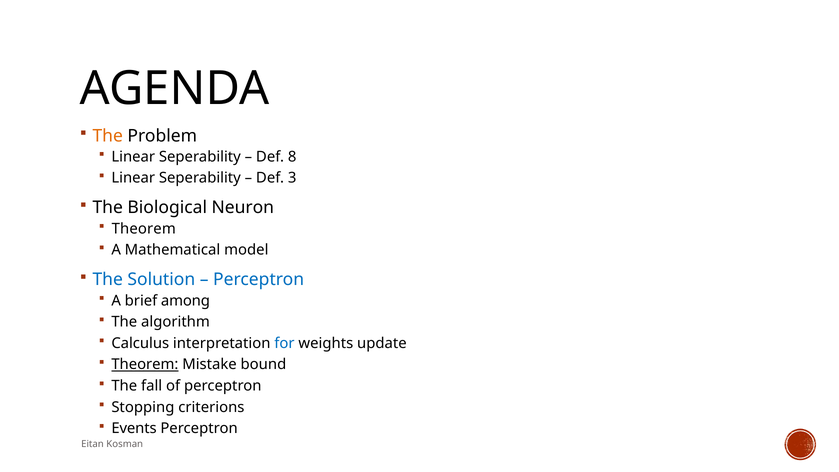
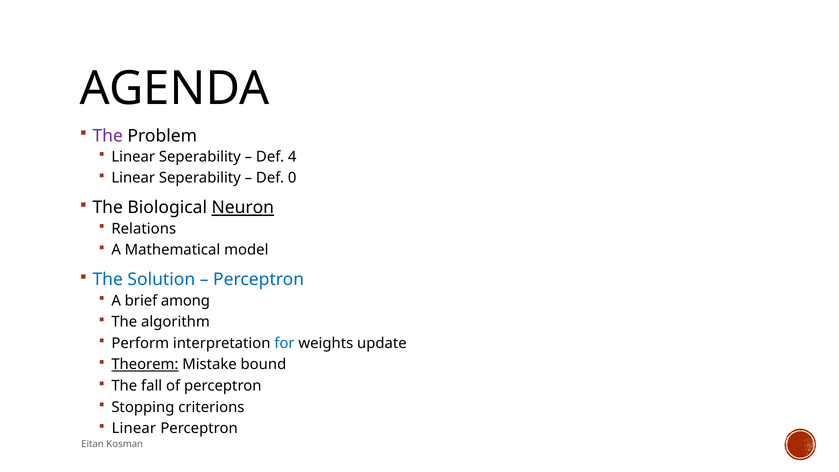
The colour: orange -> purple (108, 136)
8: 8 -> 4 (292, 157)
3: 3 -> 0 (292, 178)
Neuron underline: none -> present (243, 208)
Theorem: Theorem -> Relations (144, 229)
Calculus: Calculus -> Perform (140, 343)
Events: Events -> Linear (134, 428)
